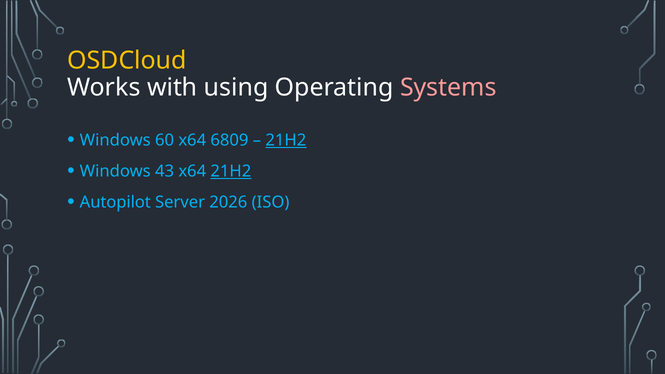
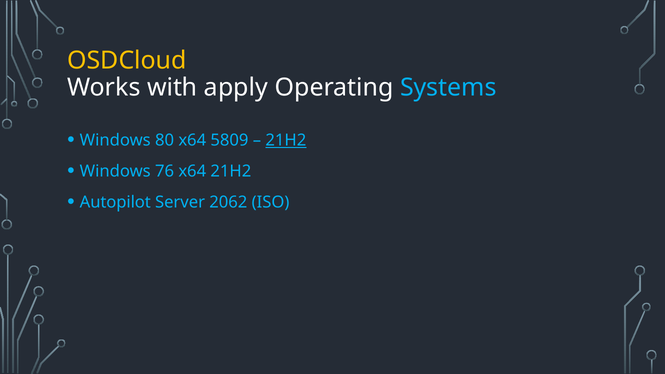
using: using -> apply (236, 87)
Systems colour: pink -> light blue (448, 87)
60: 60 -> 80 (165, 140)
6809: 6809 -> 5809 (229, 140)
43: 43 -> 76 (165, 171)
21H2 underline: present -> none (231, 171)
2026: 2026 -> 2062 (228, 202)
